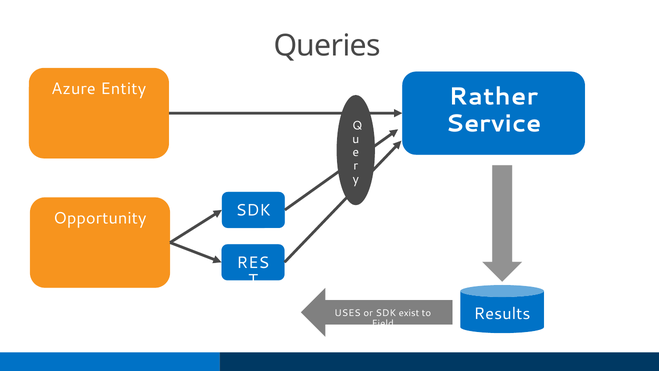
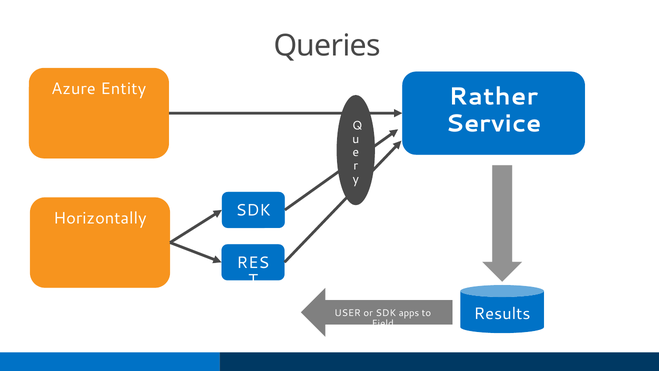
Opportunity: Opportunity -> Horizontally (100, 218)
USES: USES -> USER (348, 313)
exist: exist -> apps (409, 313)
